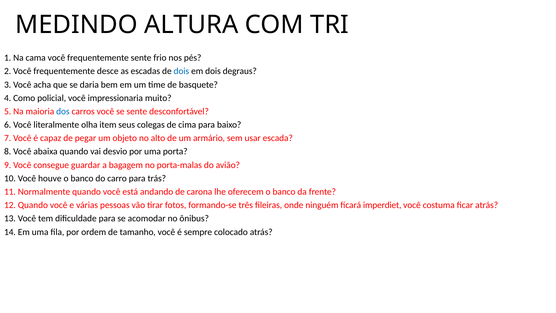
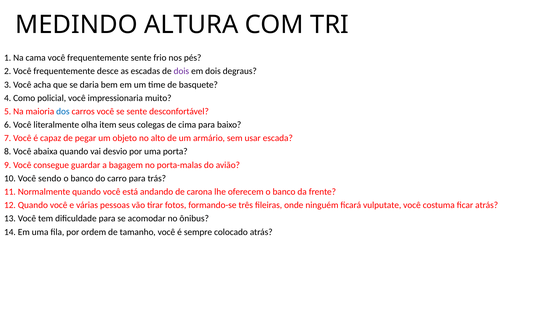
dois colour: blue -> purple (181, 71)
houve: houve -> sendo (50, 178)
imperdiet: imperdiet -> vulputate (382, 205)
